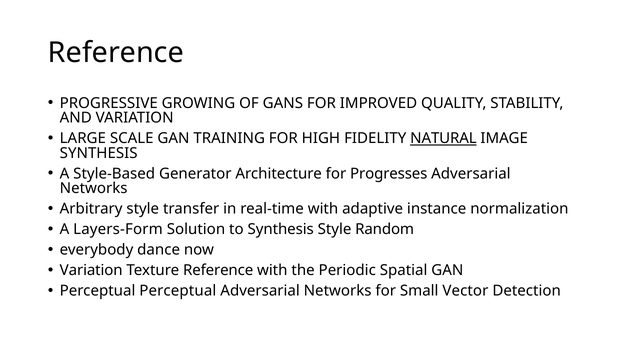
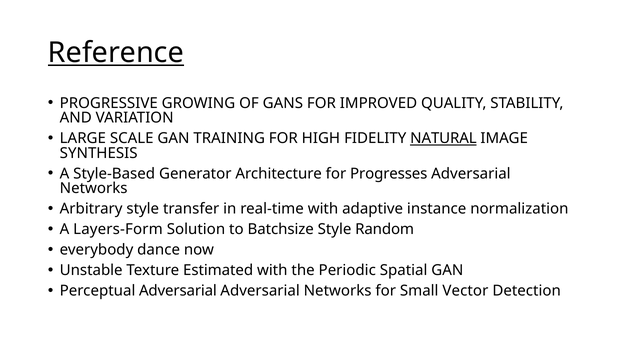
Reference underline: none -> present (116, 53)
to Synthesis: Synthesis -> Batchsize (281, 229)
Variation: Variation -> Unstable (91, 270)
Texture Reference: Reference -> Estimated (218, 270)
Perceptual Perceptual: Perceptual -> Adversarial (178, 291)
